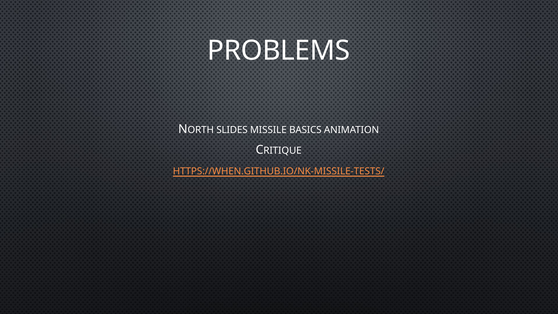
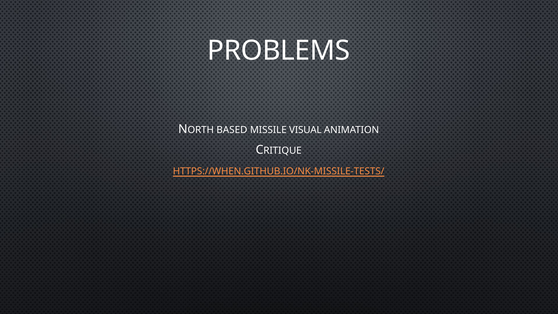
SLIDES: SLIDES -> BASED (232, 130)
BASICS: BASICS -> VISUAL (305, 130)
